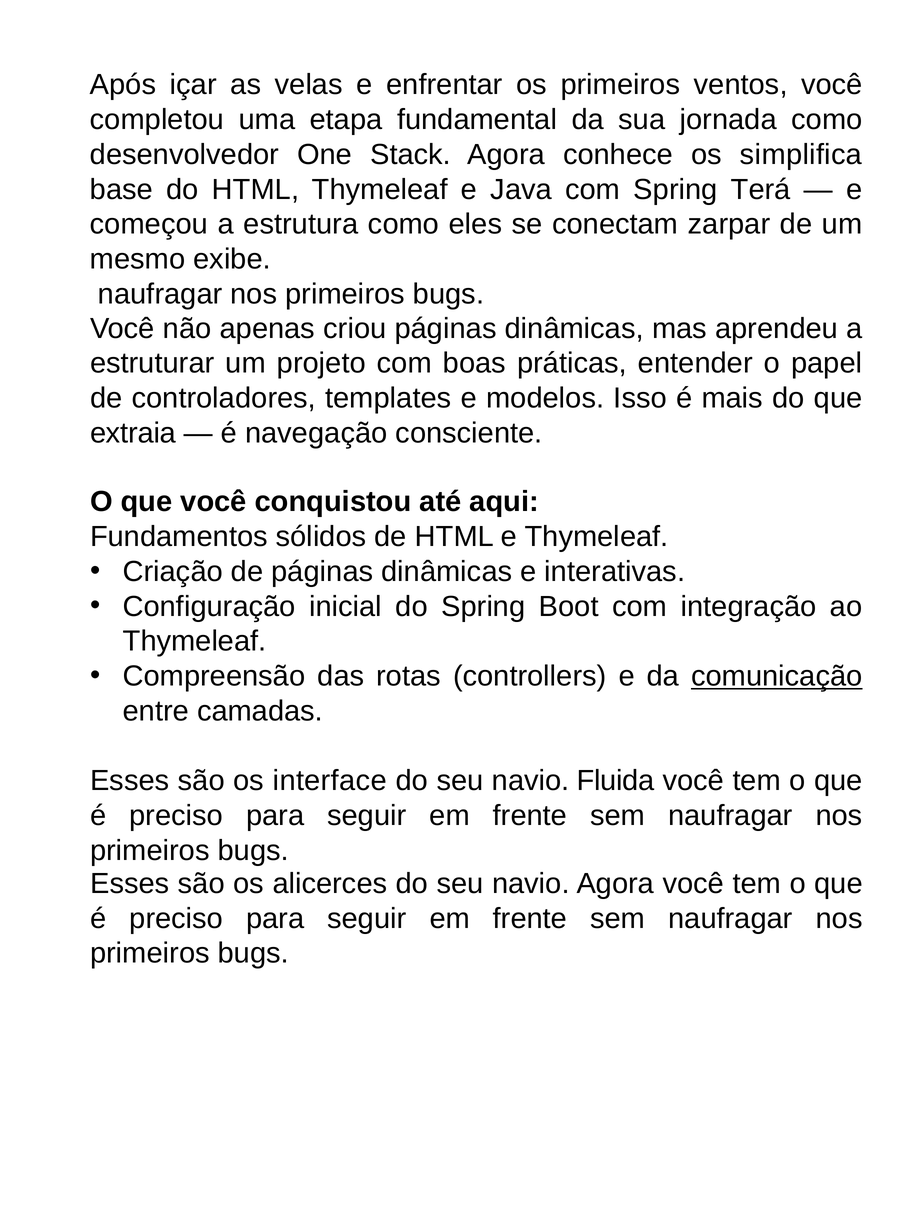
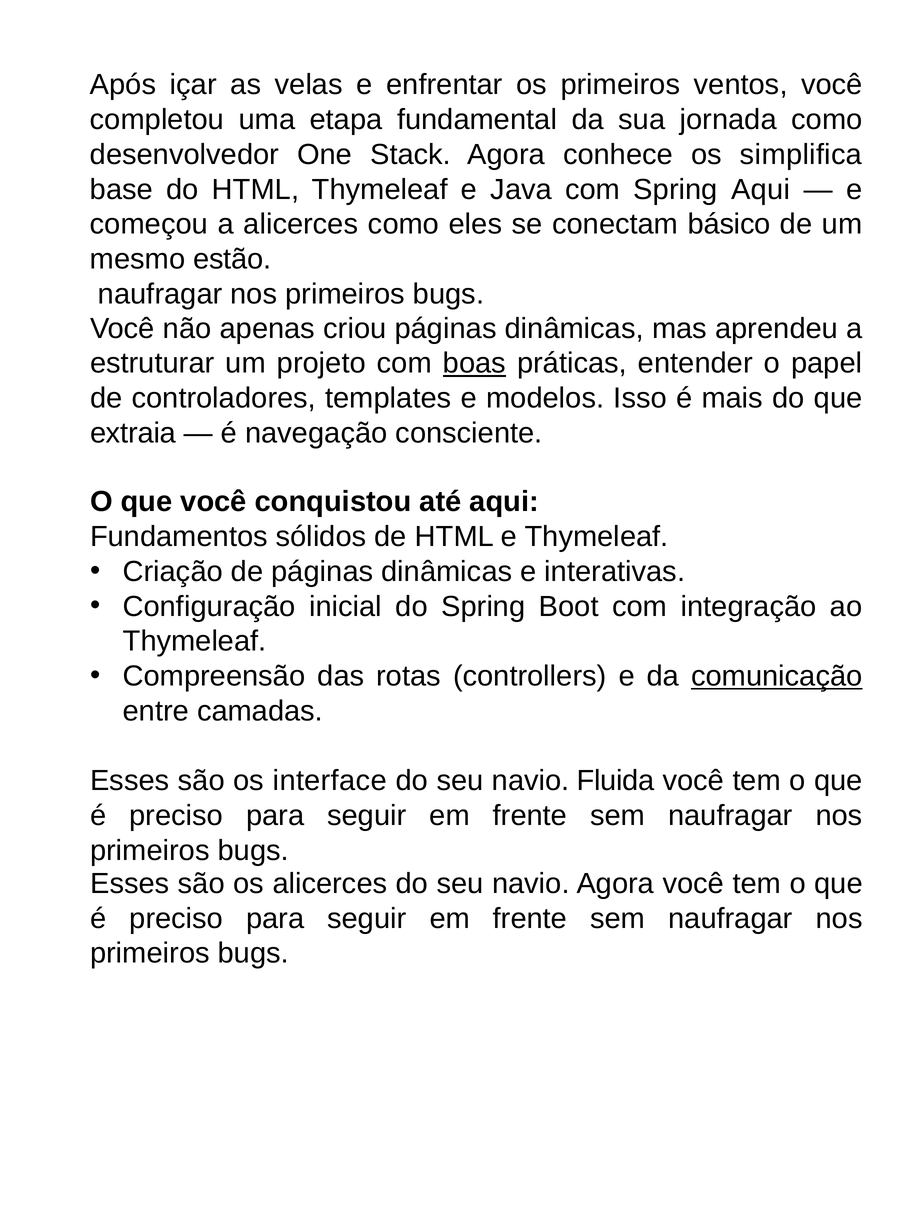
Spring Terá: Terá -> Aqui (761, 190)
a estrutura: estrutura -> alicerces (301, 224)
zarpar: zarpar -> básico (729, 224)
exibe: exibe -> estão (232, 259)
boas underline: none -> present (474, 363)
